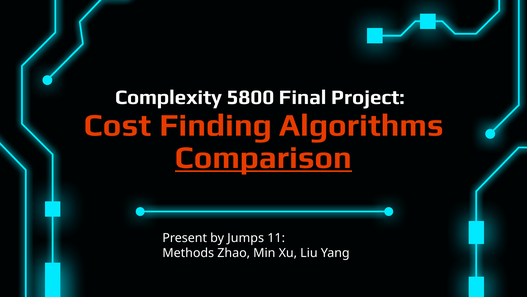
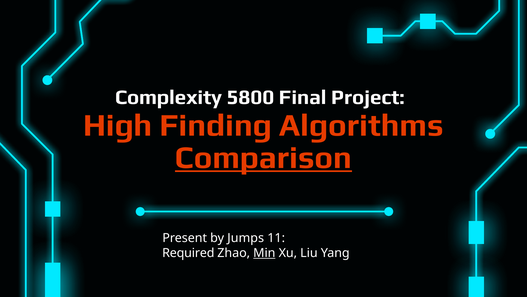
Cost: Cost -> High (118, 125)
Methods: Methods -> Required (188, 253)
Min underline: none -> present (264, 253)
